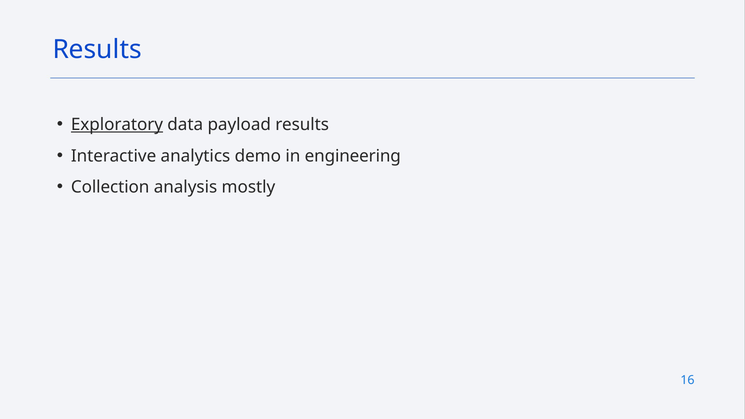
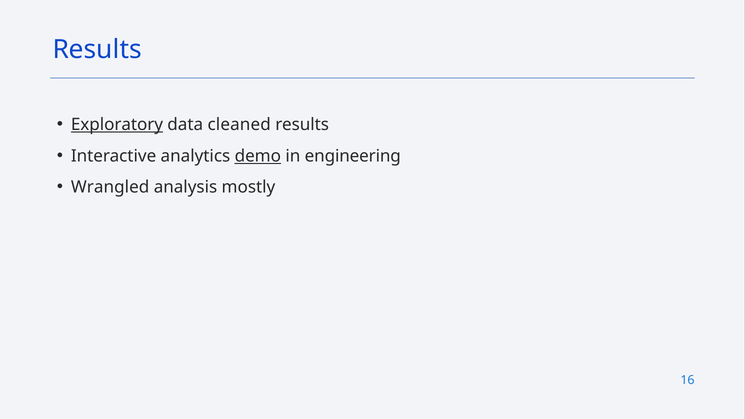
payload: payload -> cleaned (239, 125)
demo underline: none -> present (258, 156)
Collection: Collection -> Wrangled (110, 187)
